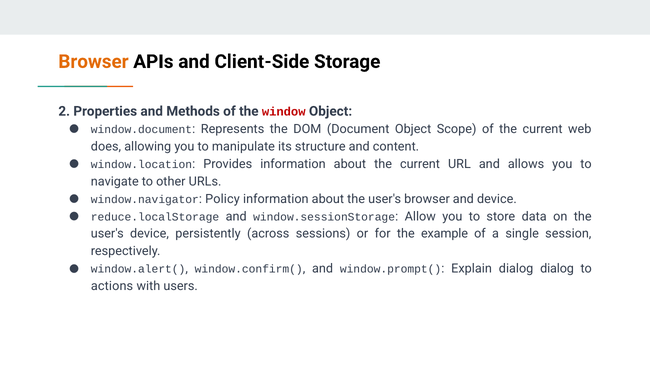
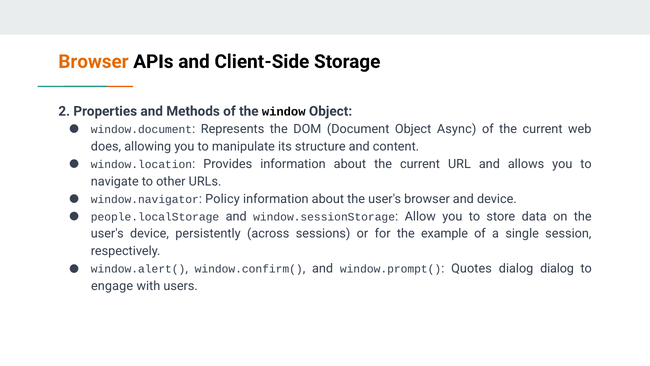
window colour: red -> black (284, 112)
Scope: Scope -> Async (457, 129)
reduce.localStorage: reduce.localStorage -> people.localStorage (155, 217)
Explain: Explain -> Quotes (472, 268)
actions: actions -> engage (112, 286)
